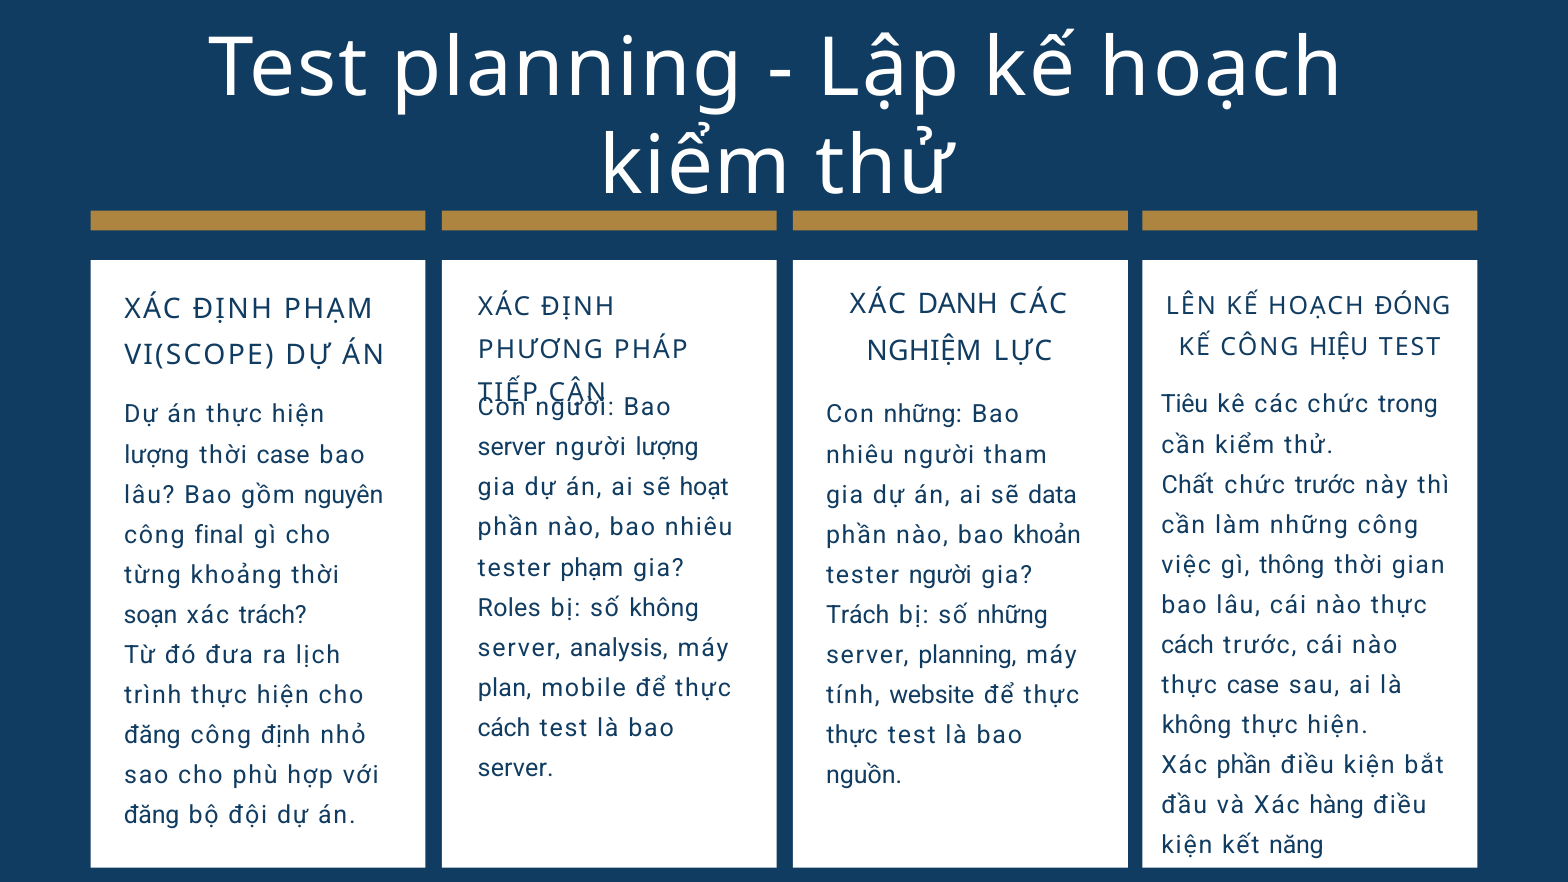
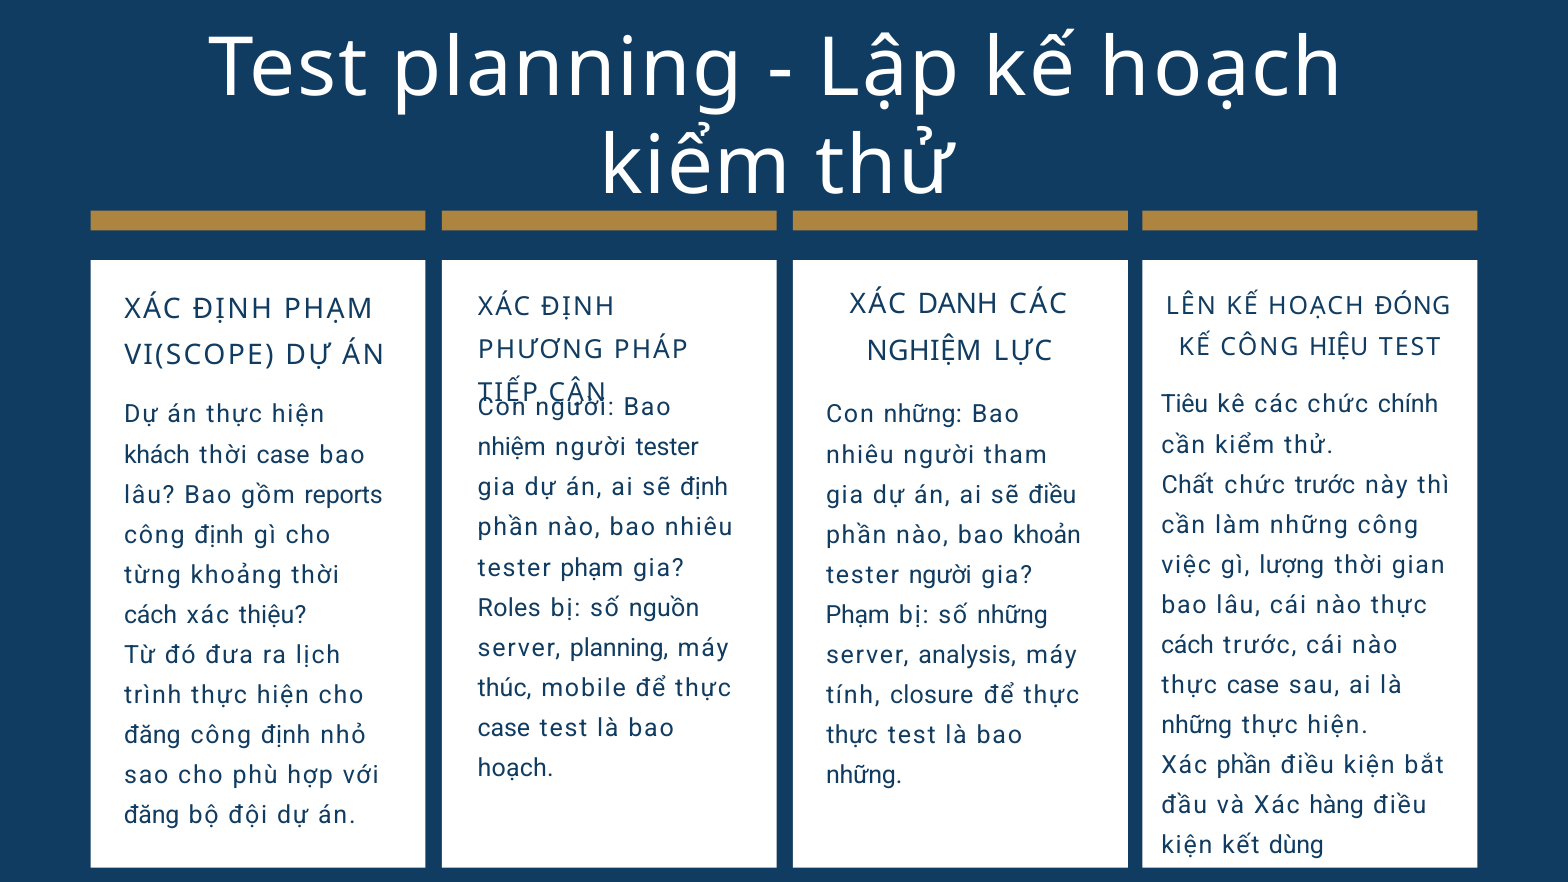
trong: trong -> chính (1408, 405)
server: server -> nhiệm (512, 448)
người lượng: lượng -> tester (667, 448)
lượng: lượng -> khách (157, 455)
sẽ hoạt: hoạt -> định (704, 488)
nguyên: nguyên -> reports (344, 495)
sẽ data: data -> điều (1052, 495)
final: final -> định (219, 535)
thông: thông -> lượng (1292, 565)
số không: không -> nguồn (664, 608)
soạn: soạn -> cách (151, 615)
xác trách: trách -> thiệu (273, 615)
Trách: Trách -> Phạm (858, 615)
server analysis: analysis -> planning (619, 648)
server planning: planning -> analysis (967, 655)
plan: plan -> thúc (505, 688)
website: website -> closure (932, 695)
không: không -> những (1197, 725)
cách: cách -> case (504, 728)
server: server -> hoạch (516, 768)
nguồn: nguồn -> những (864, 775)
năng: năng -> dùng (1296, 845)
